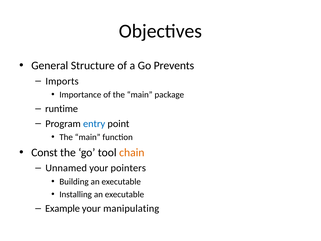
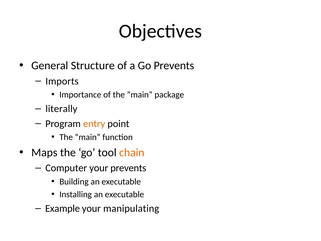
runtime: runtime -> literally (61, 109)
entry colour: blue -> orange (94, 123)
Const: Const -> Maps (44, 152)
Unnamed: Unnamed -> Computer (66, 168)
your pointers: pointers -> prevents (128, 168)
